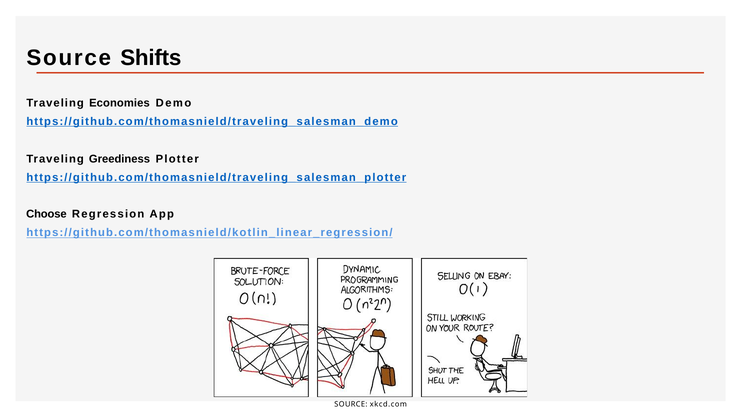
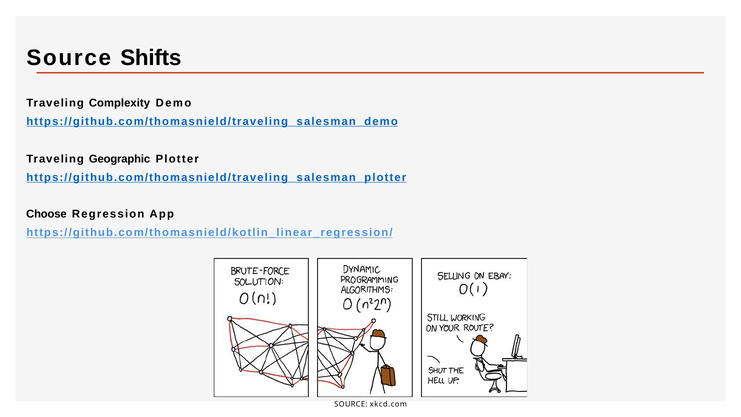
Economies: Economies -> Complexity (119, 103)
Greediness: Greediness -> Geographic (120, 159)
